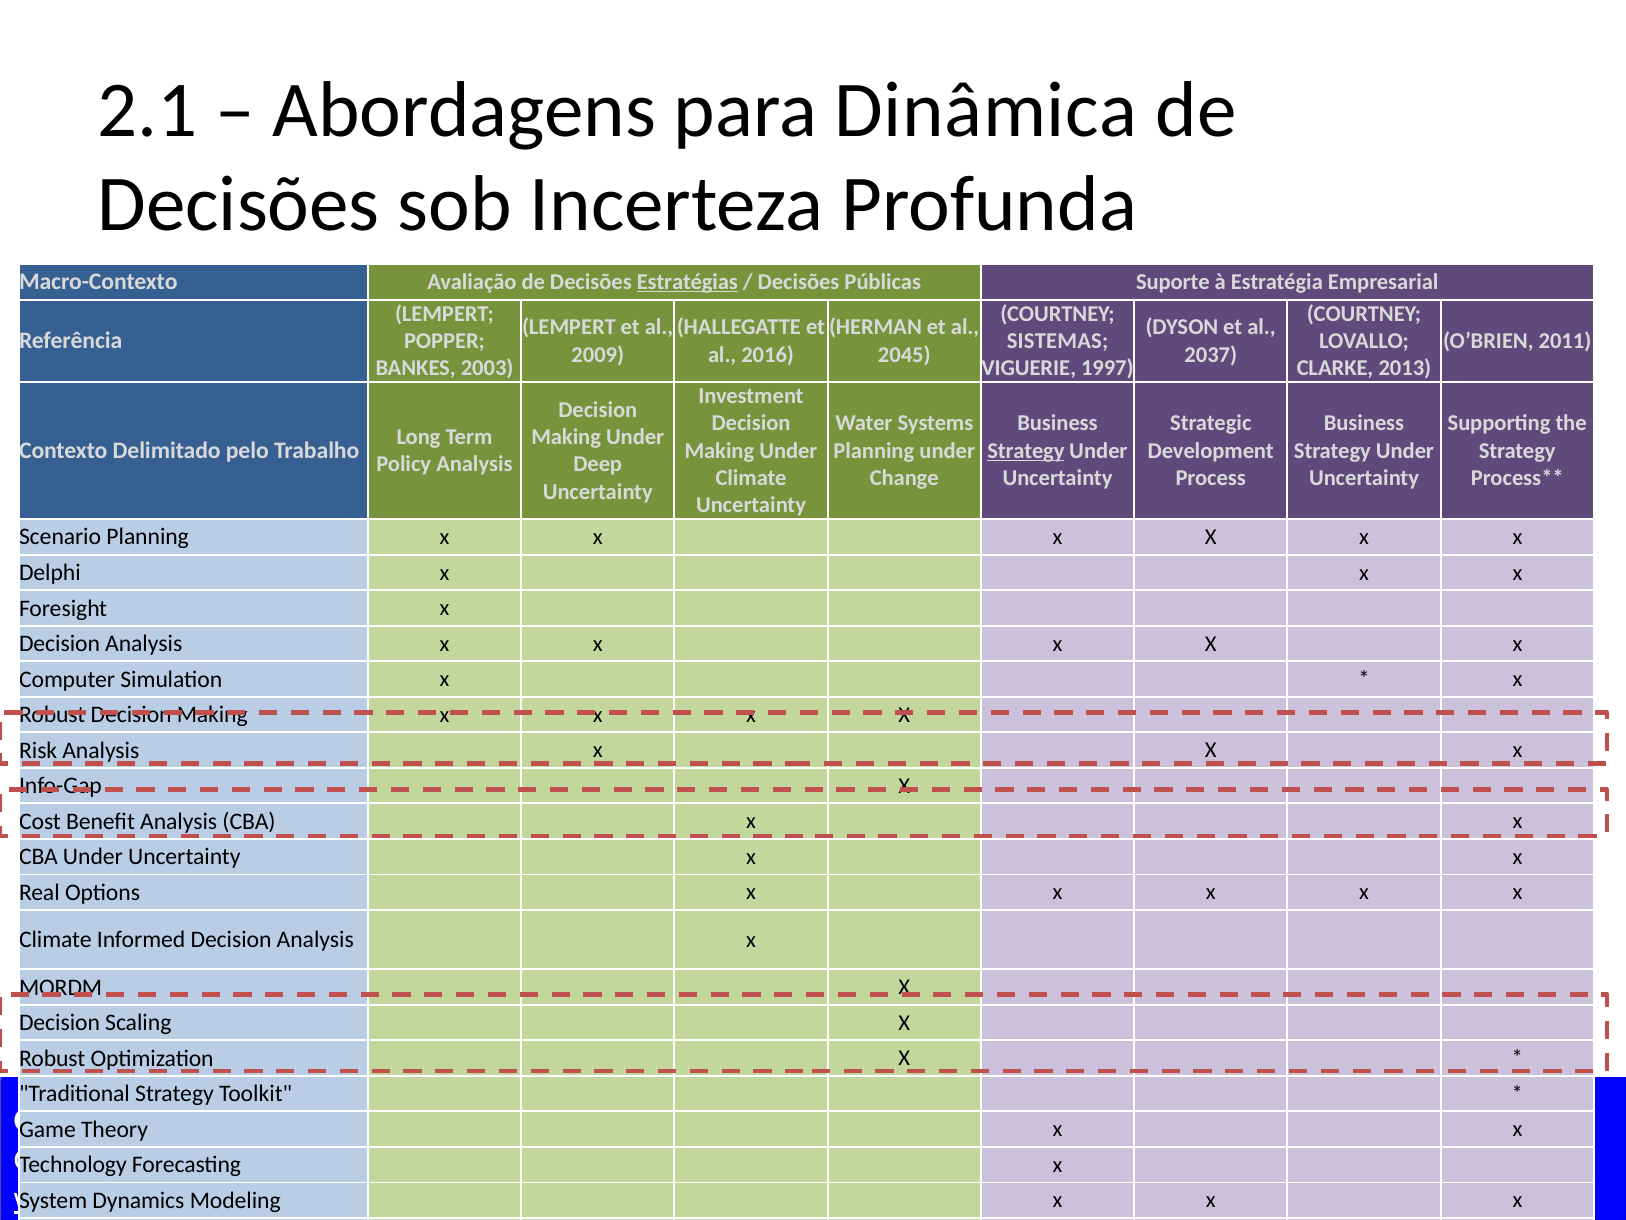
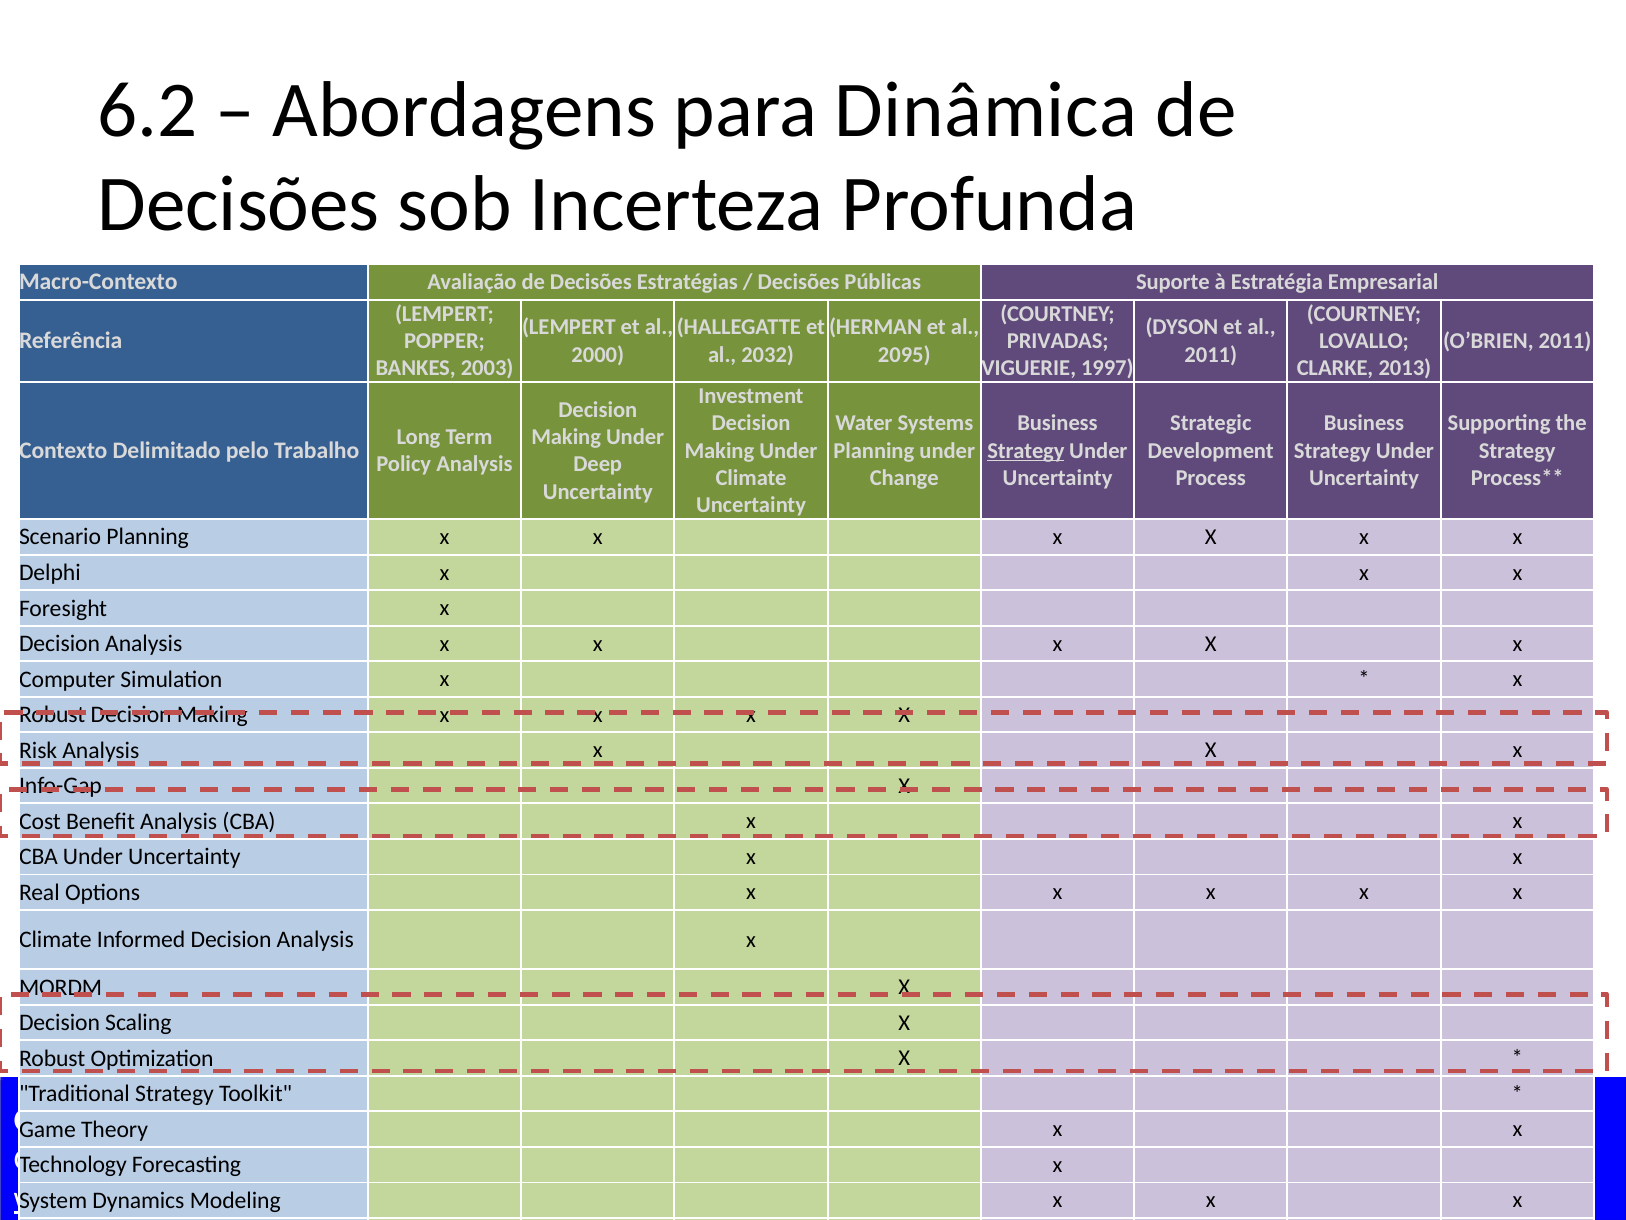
2.1: 2.1 -> 6.2 (147, 110)
Estratégias underline: present -> none (687, 282)
SISTEMAS: SISTEMAS -> PRIVADAS (1058, 341)
2009: 2009 -> 2000 (598, 355)
2016: 2016 -> 2032 (768, 355)
2045: 2045 -> 2095 (904, 355)
2037: 2037 -> 2011 (1211, 355)
